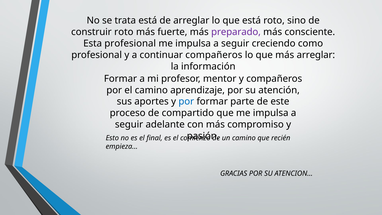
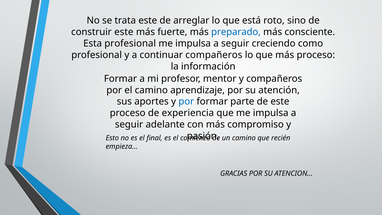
trata está: está -> este (148, 21)
construir roto: roto -> este (124, 32)
preparado colour: purple -> blue (236, 32)
más arreglar: arreglar -> proceso (316, 55)
compartido: compartido -> experiencia (188, 113)
